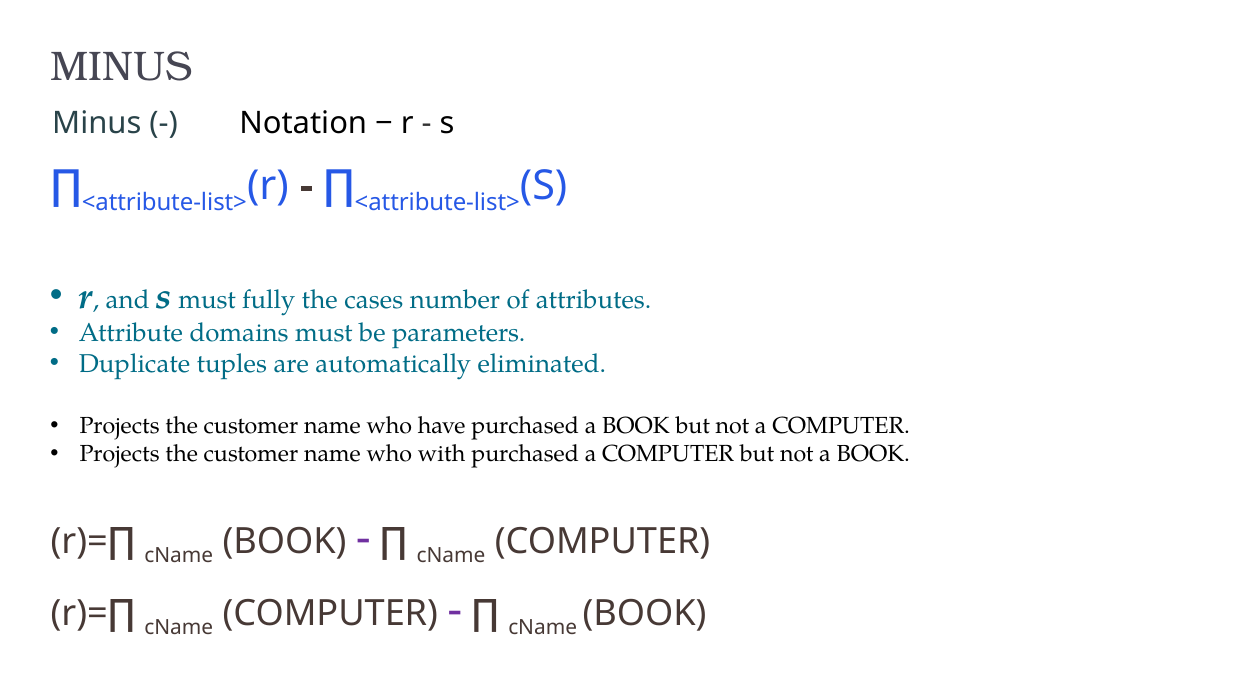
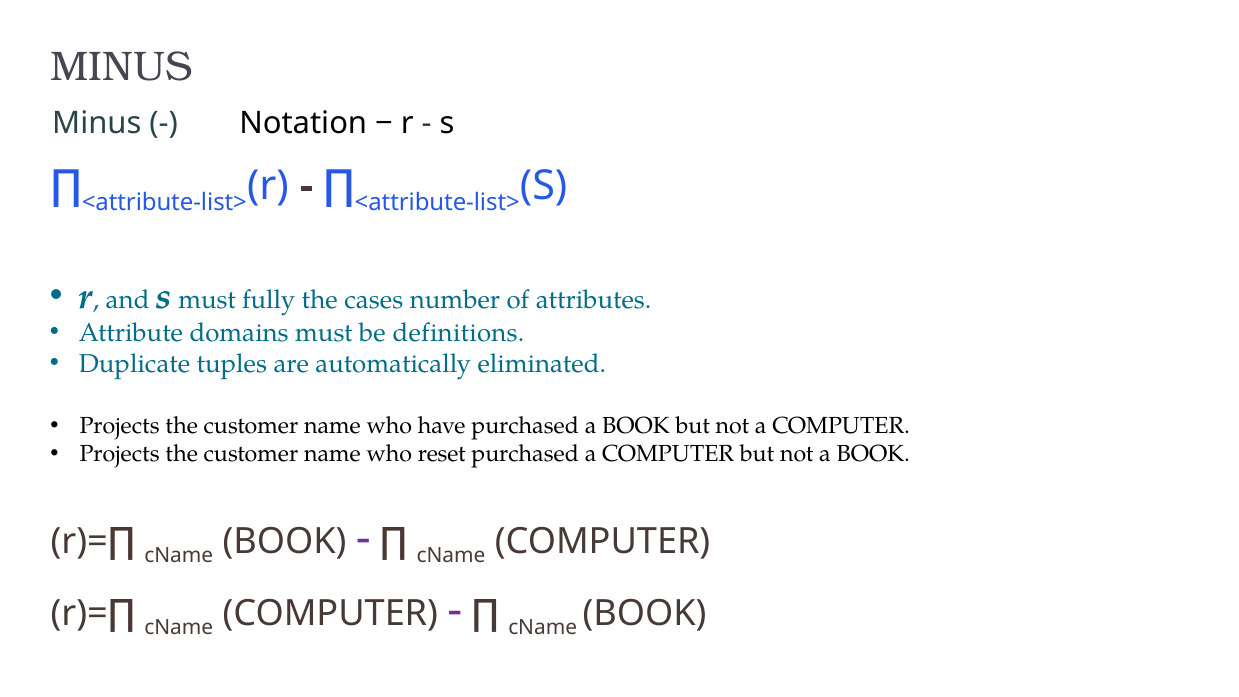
parameters: parameters -> definitions (458, 333)
with: with -> reset (442, 454)
